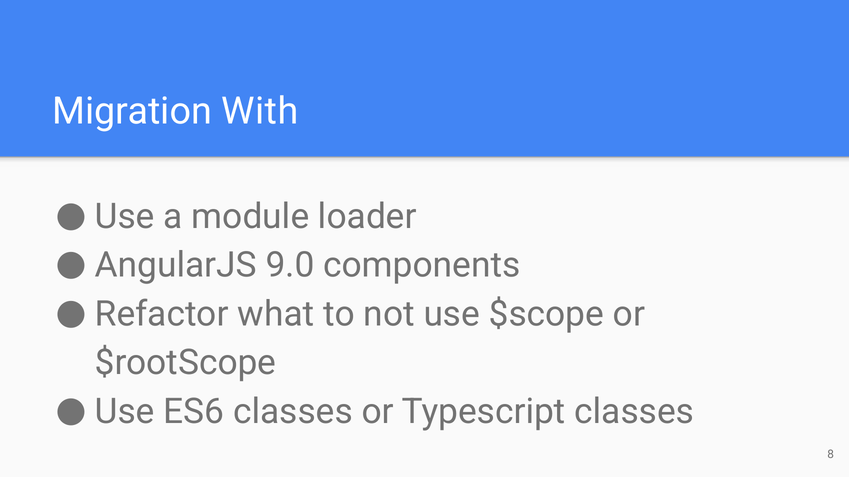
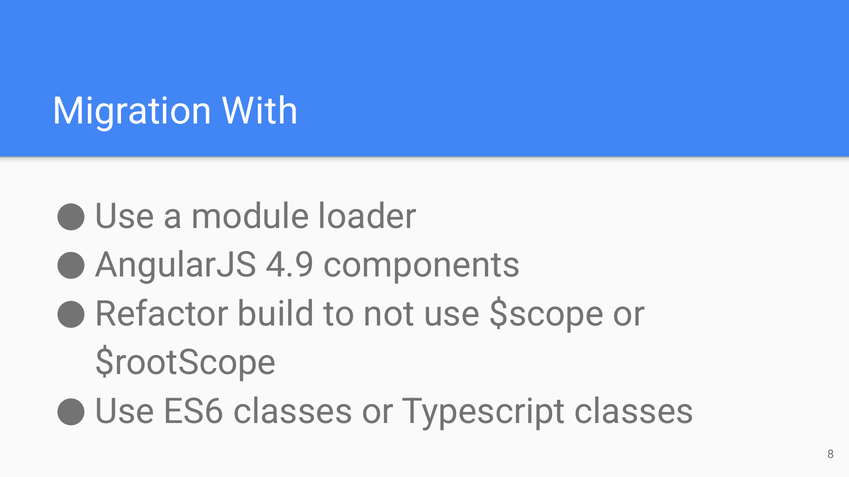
9.0: 9.0 -> 4.9 (290, 266)
what: what -> build (276, 314)
